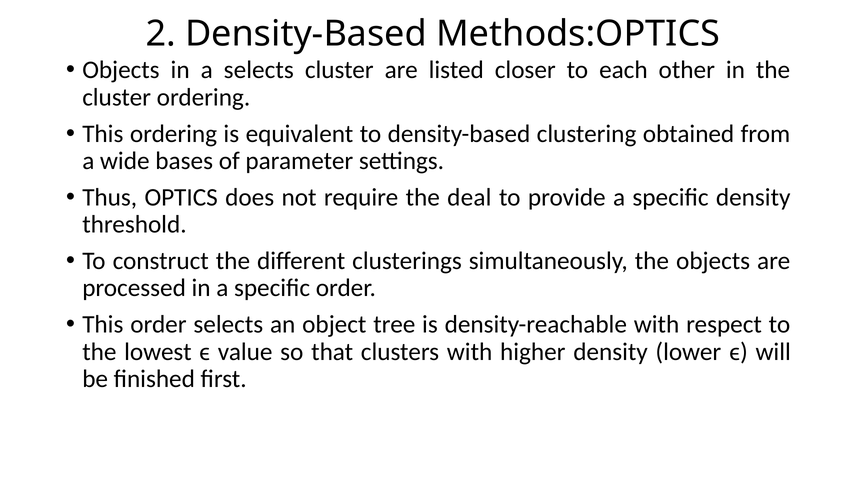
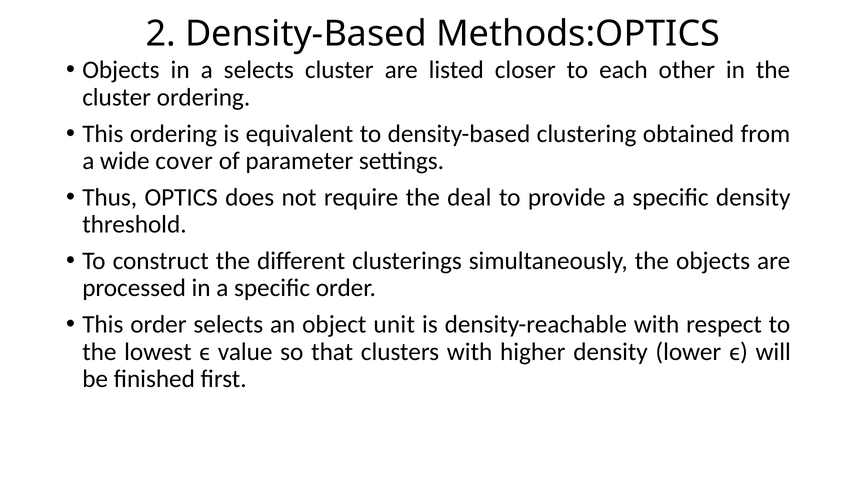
bases: bases -> cover (184, 161)
tree: tree -> unit (394, 325)
